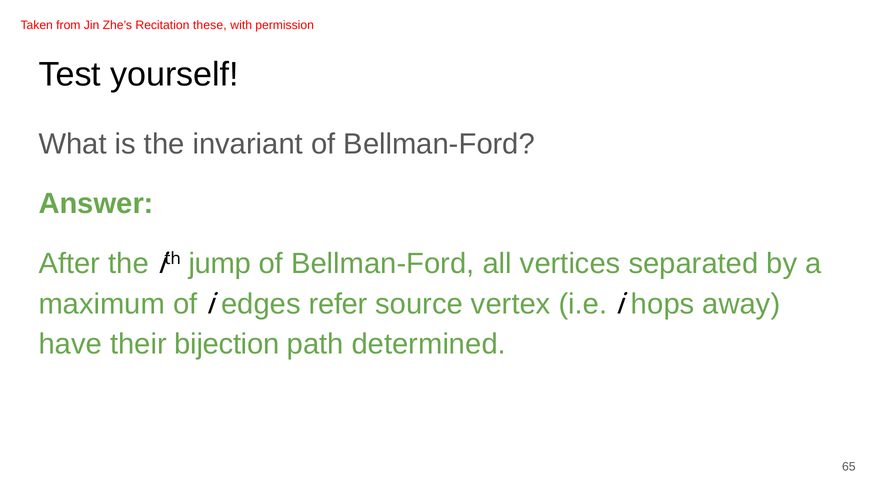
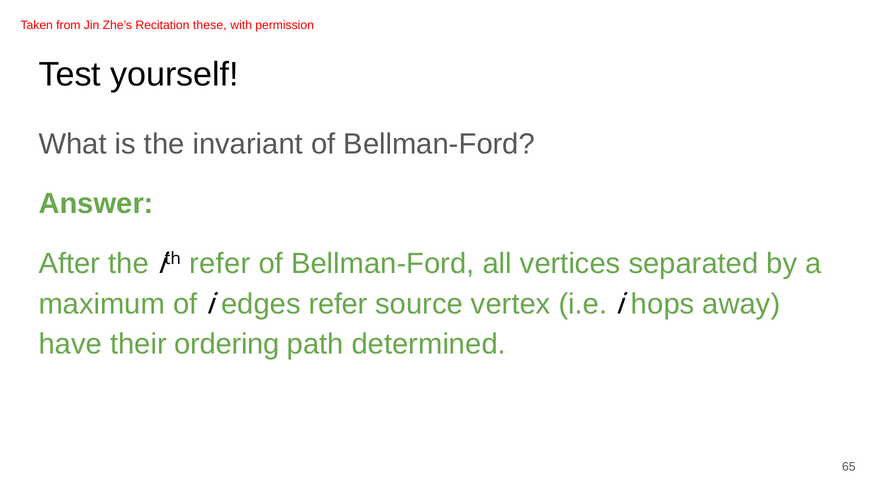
jump: jump -> refer (220, 263)
bijection: bijection -> ordering (227, 344)
